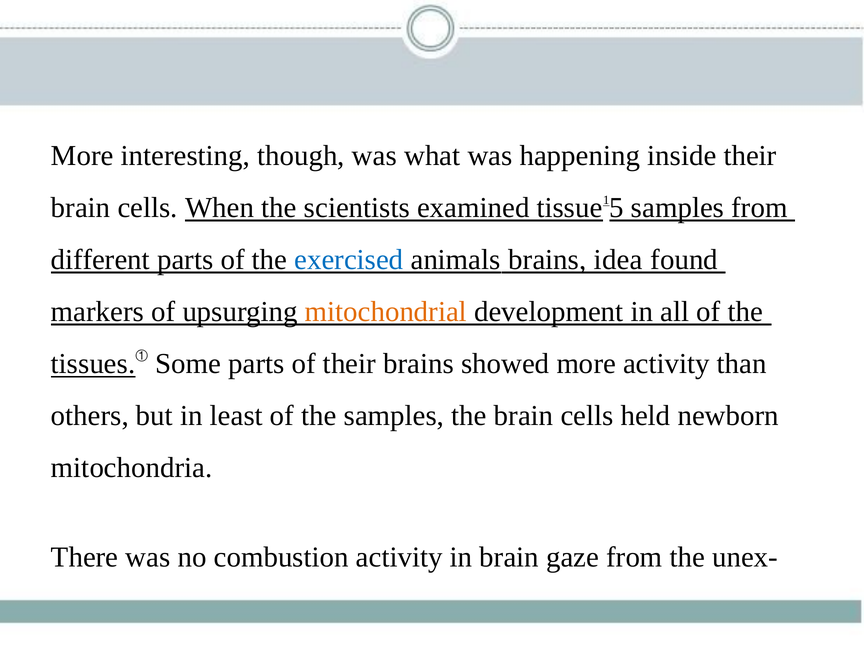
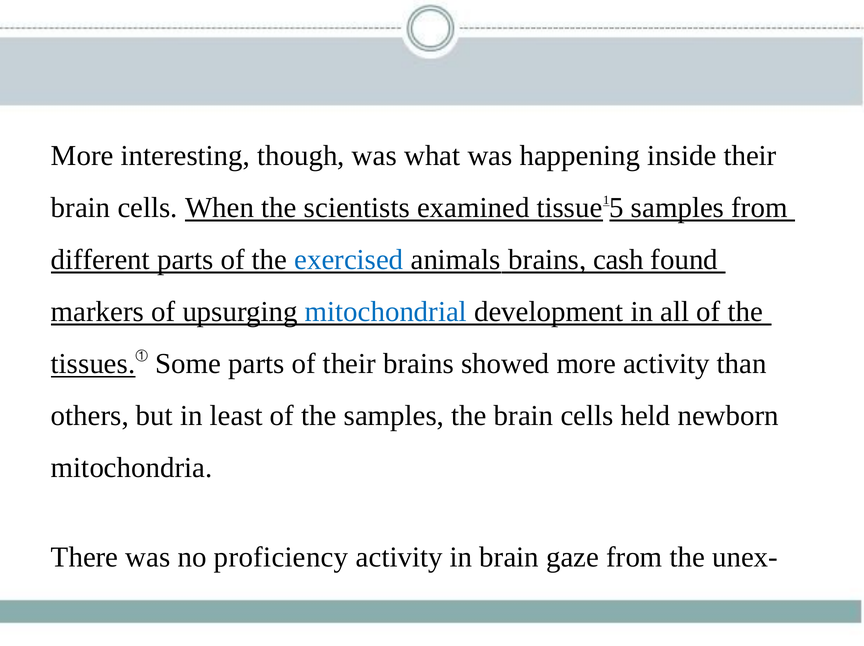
idea: idea -> cash (619, 260)
mitochondrial colour: orange -> blue (386, 312)
combustion: combustion -> proficiency (281, 558)
